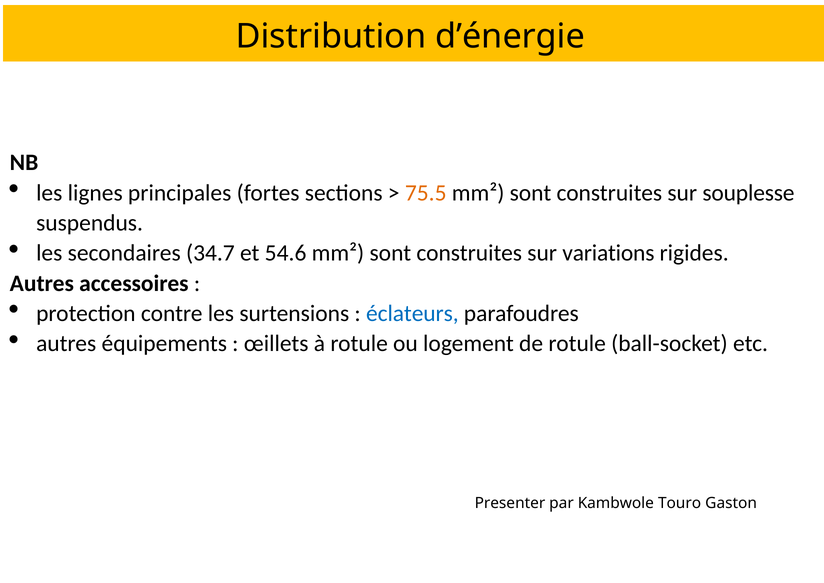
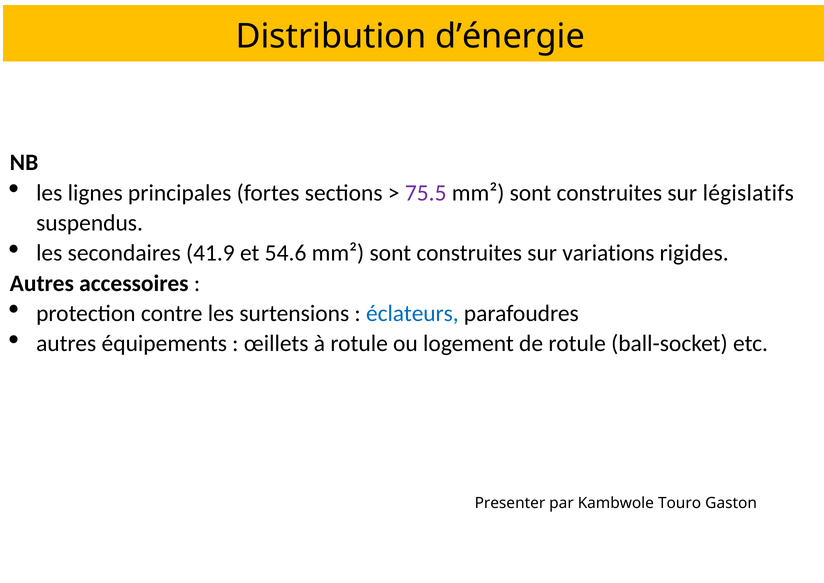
75.5 colour: orange -> purple (426, 193)
souplesse: souplesse -> législatifs (748, 193)
34.7: 34.7 -> 41.9 (210, 253)
